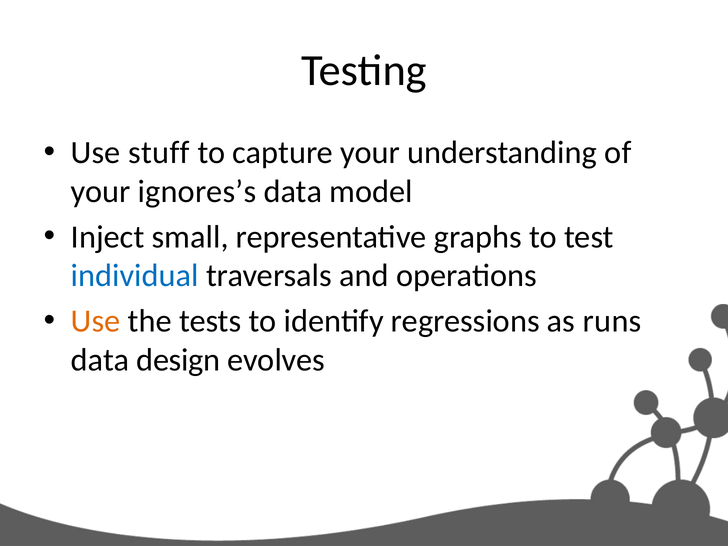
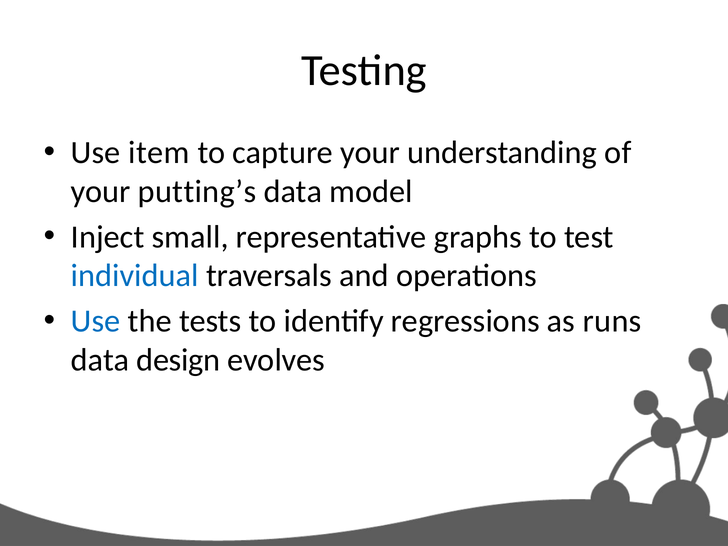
stuff: stuff -> item (159, 153)
ignores’s: ignores’s -> putting’s (197, 192)
Use colour: orange -> blue (96, 321)
